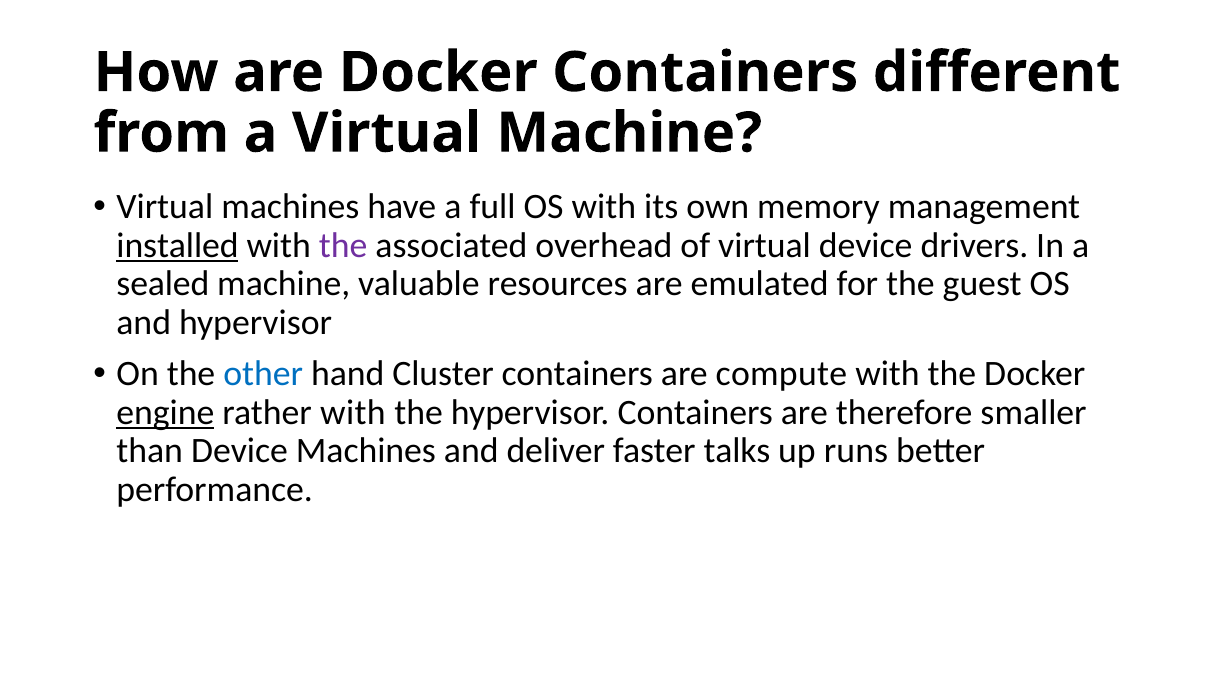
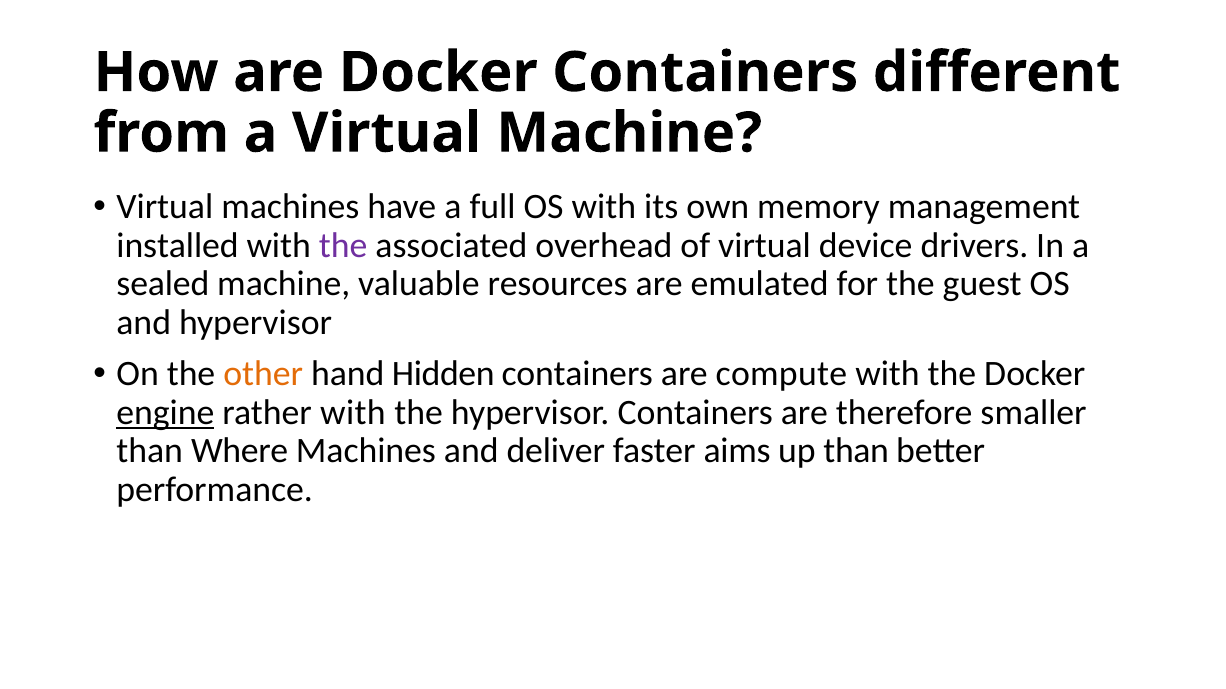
installed underline: present -> none (178, 246)
other colour: blue -> orange (263, 374)
Cluster: Cluster -> Hidden (443, 374)
than Device: Device -> Where (240, 451)
talks: talks -> aims (737, 451)
up runs: runs -> than (856, 451)
